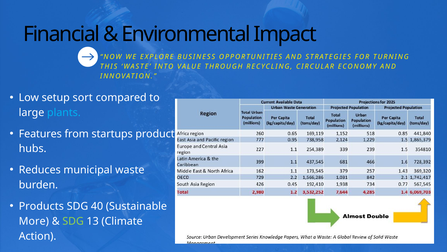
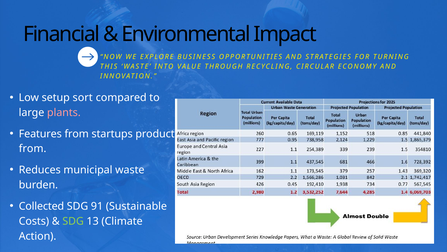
plants colour: light blue -> pink (64, 112)
hubs: hubs -> from (33, 148)
Products: Products -> Collected (41, 206)
40: 40 -> 91 (97, 206)
More: More -> Costs (34, 221)
